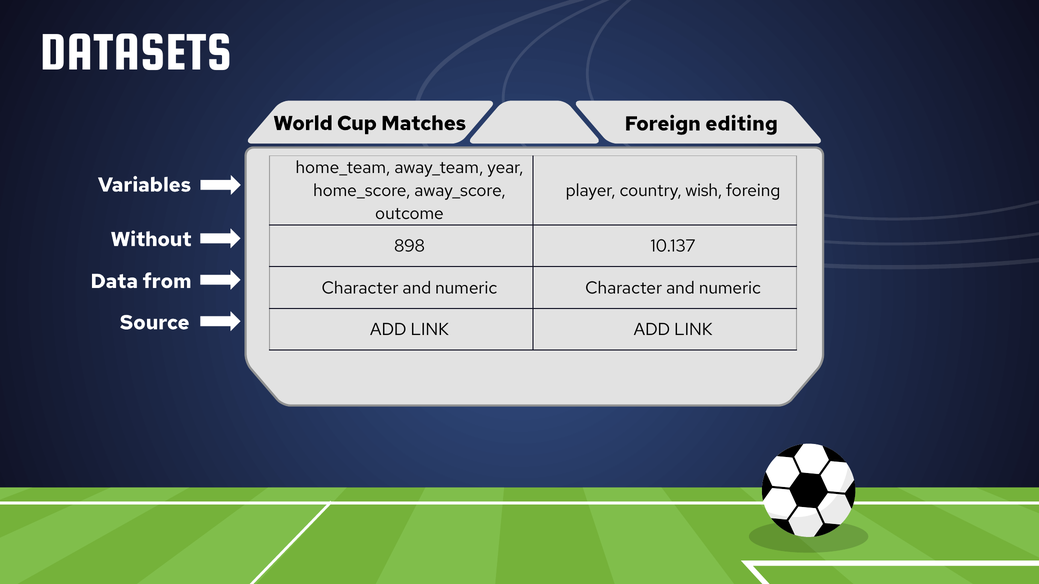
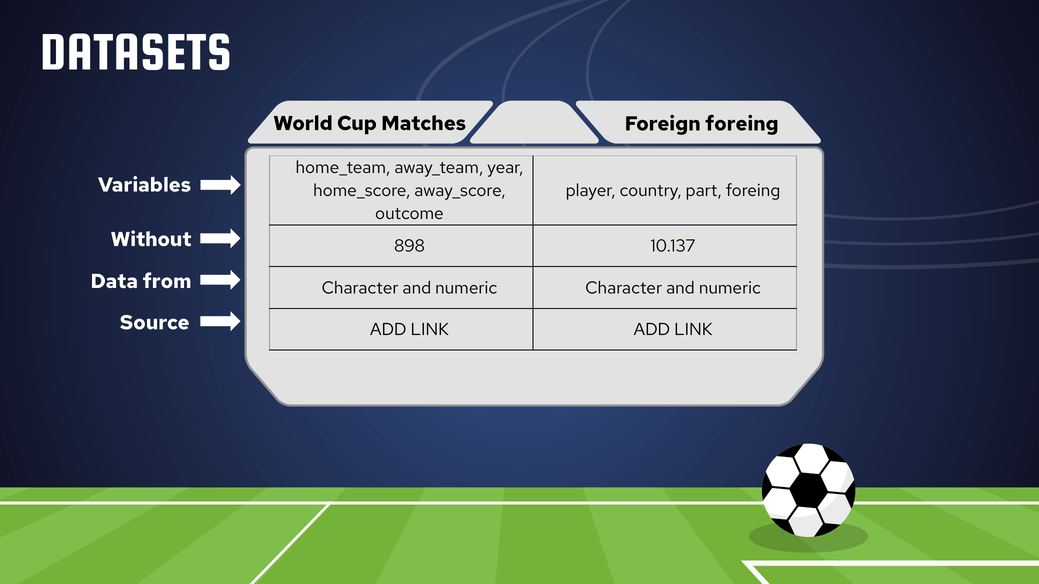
Foreign editing: editing -> foreing (742, 124)
wish: wish -> part (704, 191)
